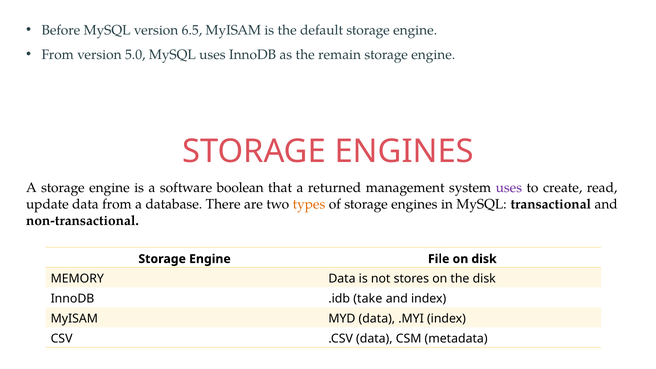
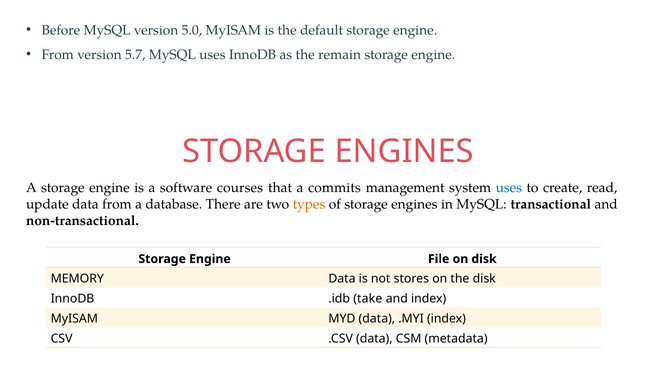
6.5: 6.5 -> 5.0 (192, 30)
5.0: 5.0 -> 5.7 (135, 55)
boolean: boolean -> courses (240, 188)
returned: returned -> commits (334, 188)
uses colour: purple -> blue (509, 188)
